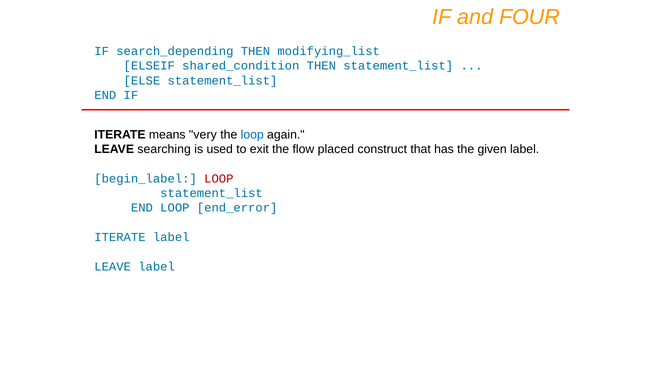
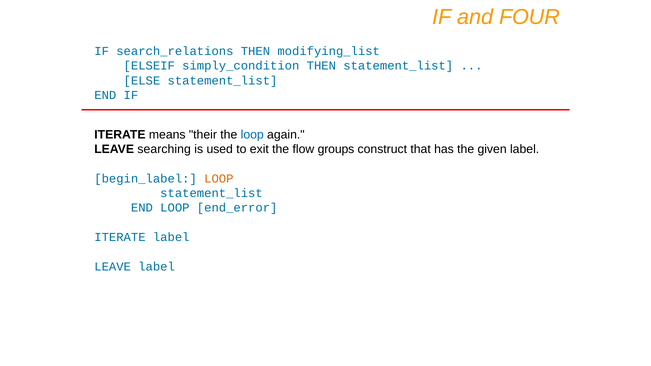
search_depending: search_depending -> search_relations (175, 51)
shared_condition: shared_condition -> simply_condition (241, 66)
very: very -> their (203, 135)
placed: placed -> groups (336, 149)
LOOP colour: red -> orange (219, 179)
